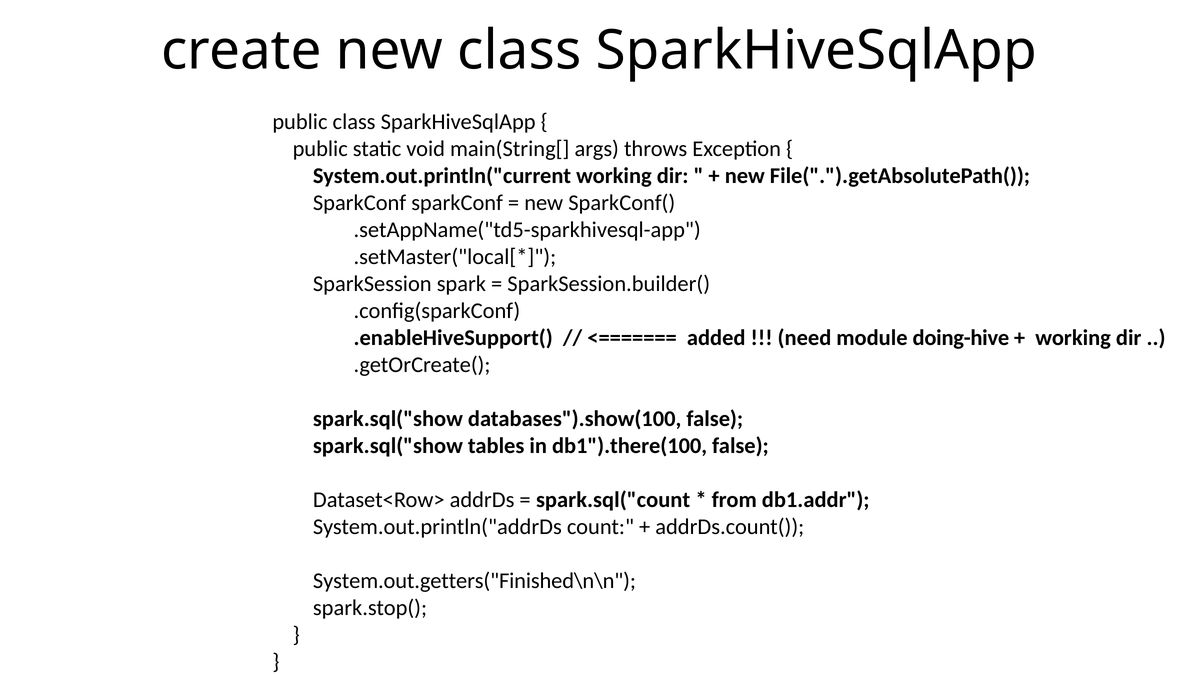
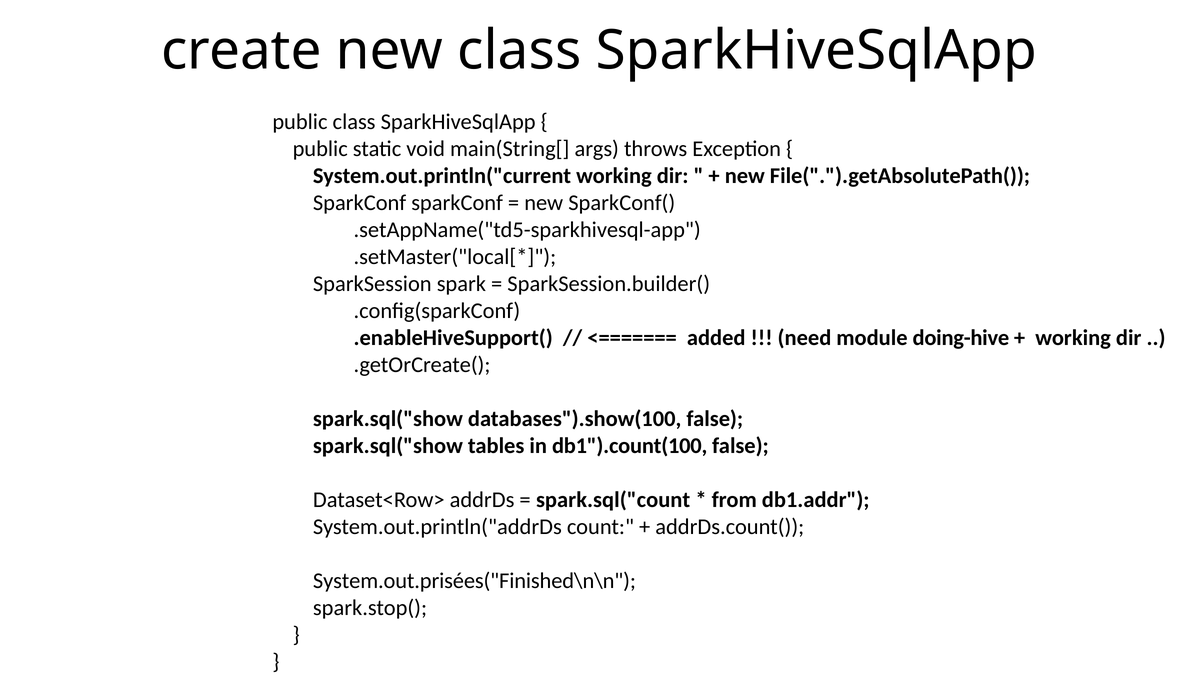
db1").there(100: db1").there(100 -> db1").count(100 (630, 445)
System.out.getters("Finished\n\n: System.out.getters("Finished\n\n -> System.out.prisées("Finished\n\n (474, 580)
